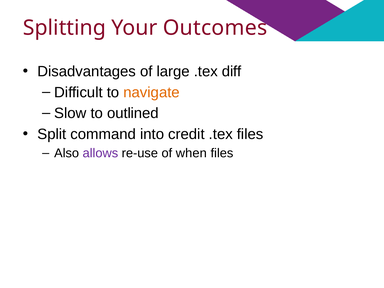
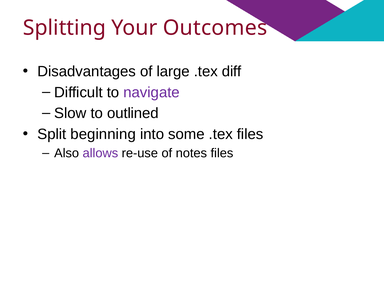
navigate colour: orange -> purple (152, 92)
command: command -> beginning (103, 134)
credit: credit -> some (186, 134)
when: when -> notes (191, 153)
